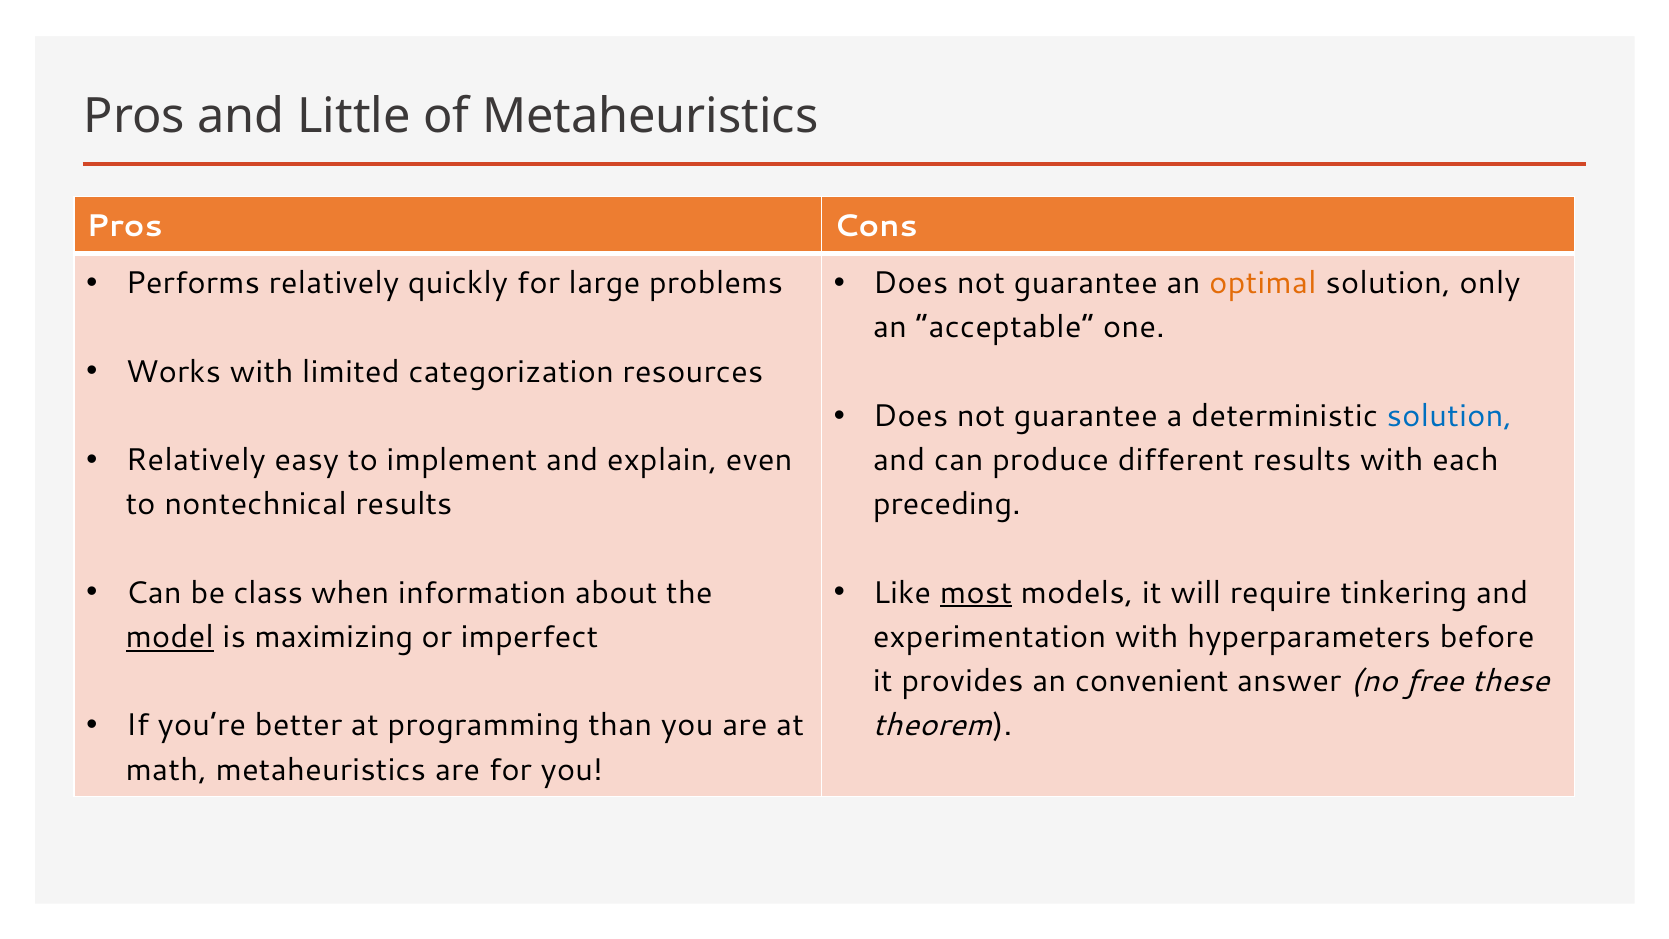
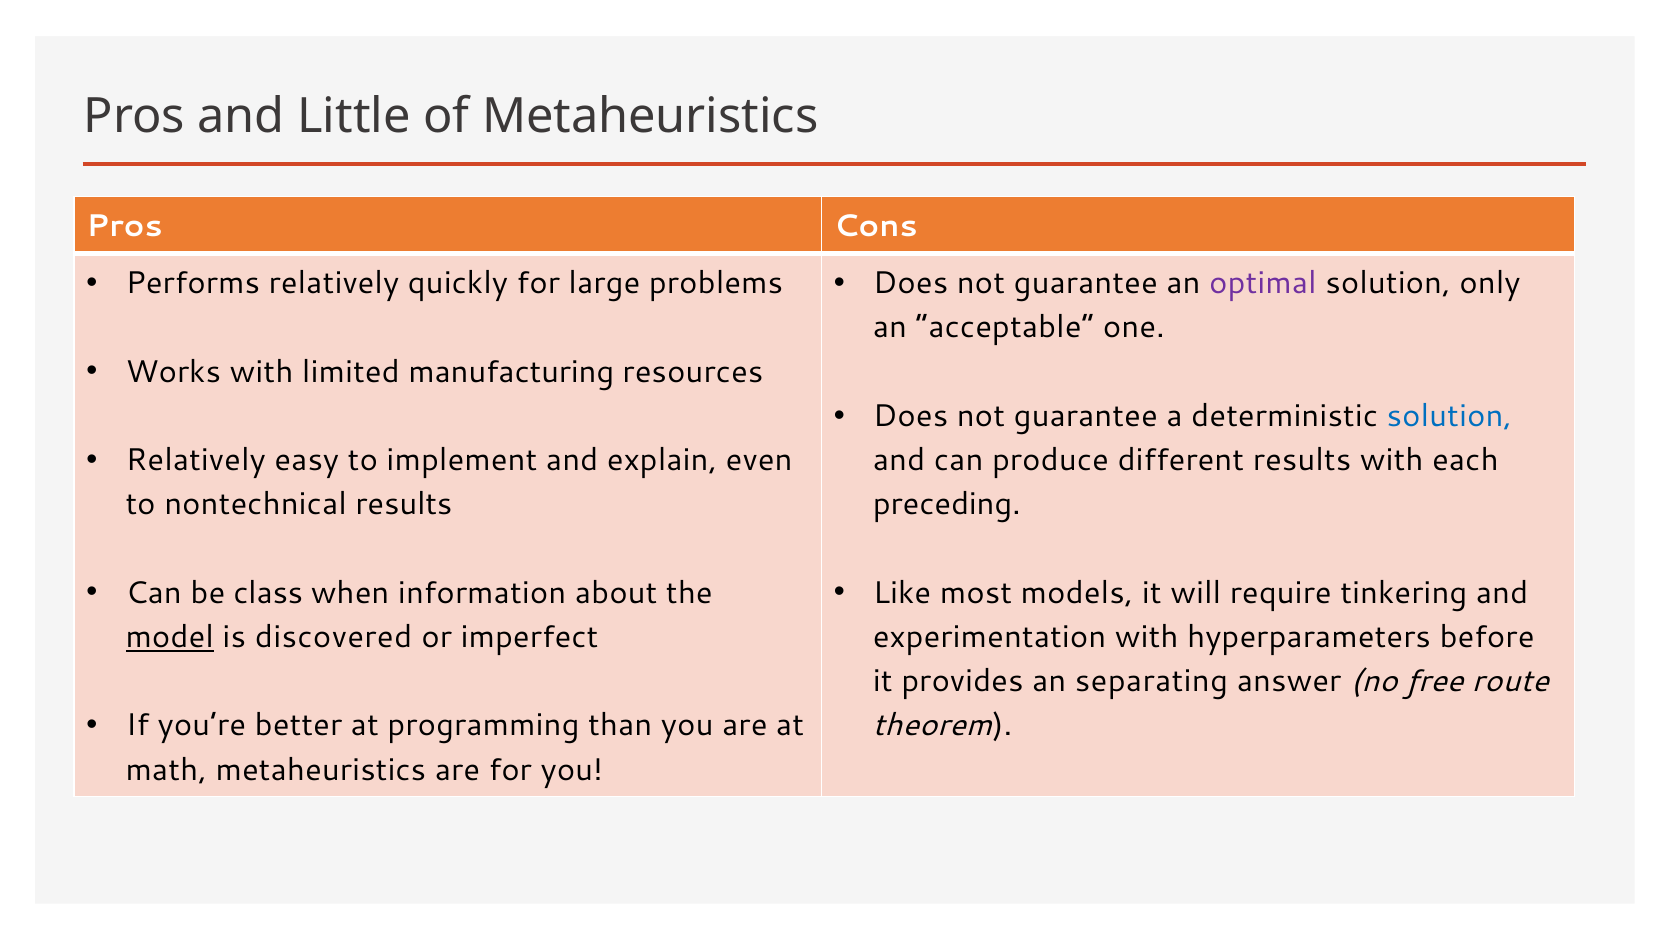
optimal colour: orange -> purple (1263, 283)
categorization: categorization -> manufacturing (511, 372)
most underline: present -> none (976, 593)
maximizing: maximizing -> discovered (334, 637)
convenient: convenient -> separating (1151, 681)
these: these -> route (1510, 681)
